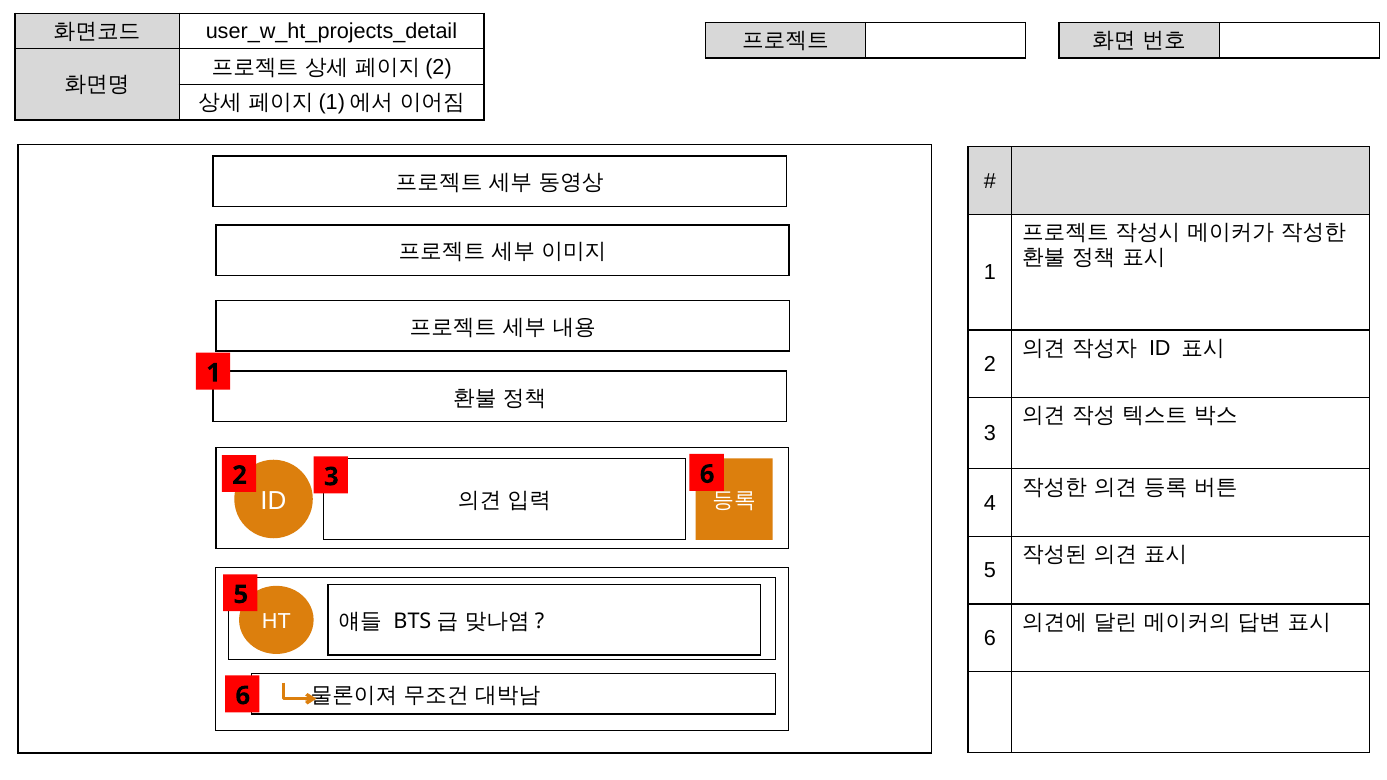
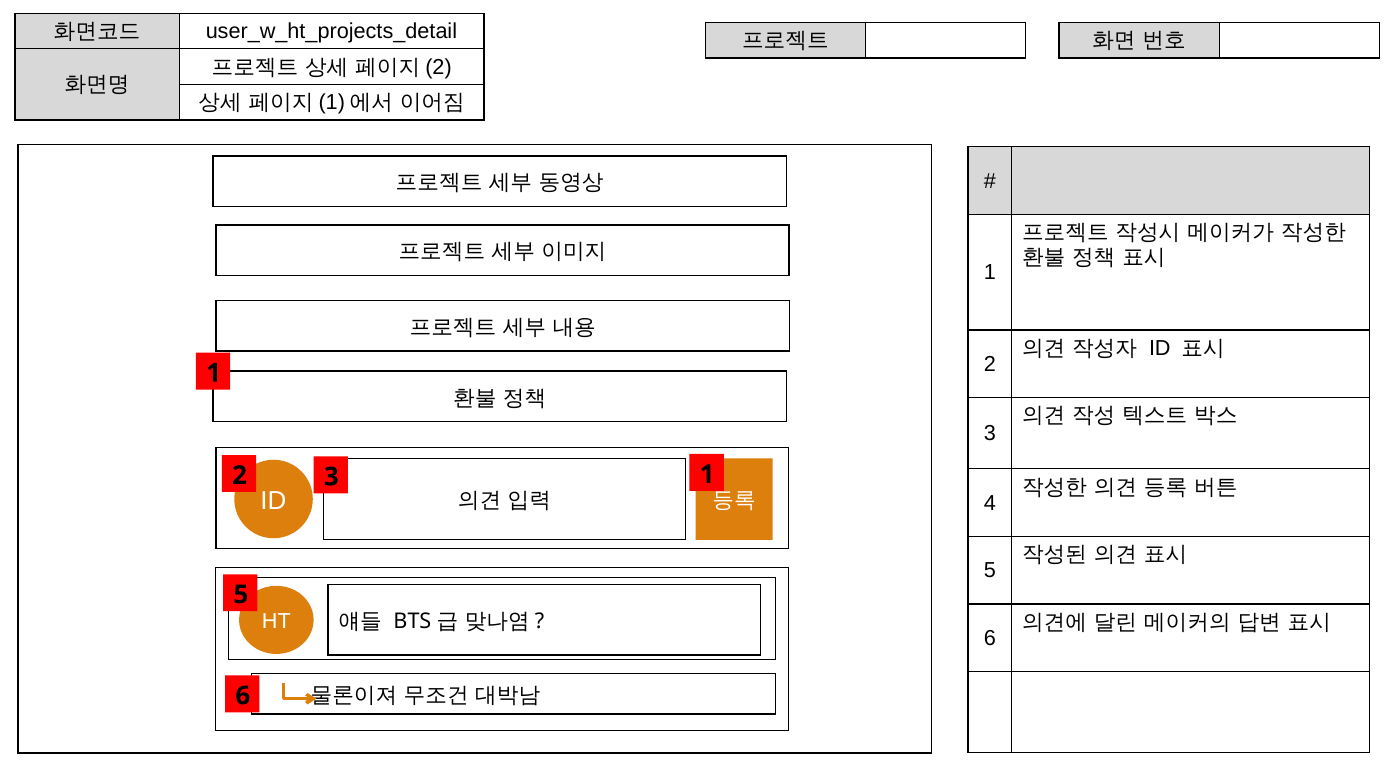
3 6: 6 -> 1 (707, 474)
